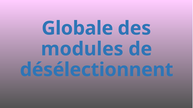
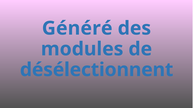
Globale: Globale -> Généré (77, 28)
